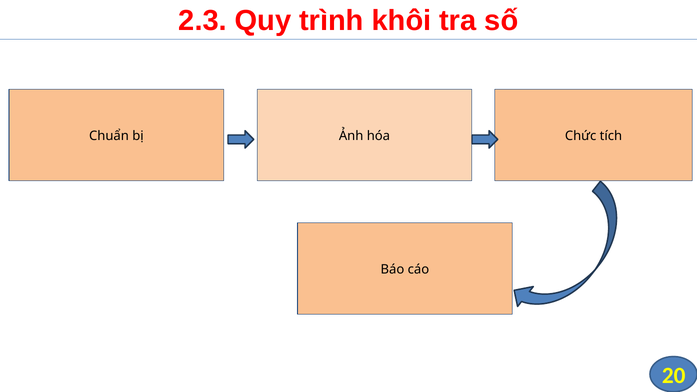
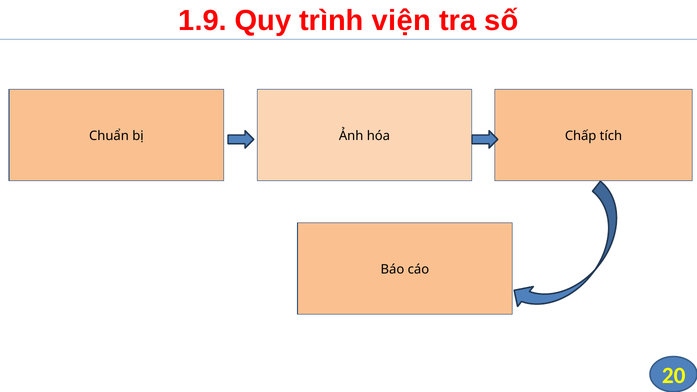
2.3: 2.3 -> 1.9 (203, 21)
khôi: khôi -> viện (401, 21)
Chức: Chức -> Chấp (581, 136)
